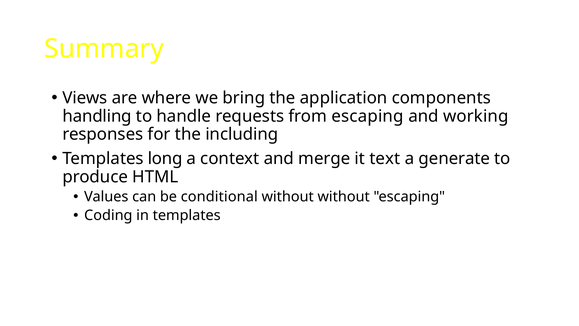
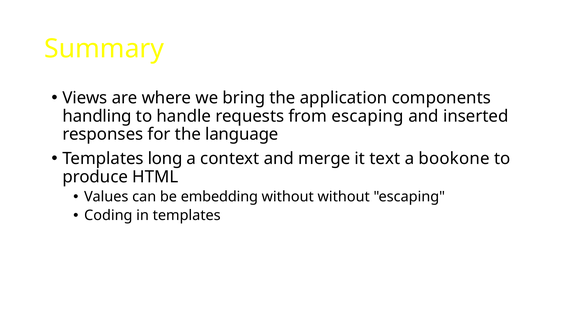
working: working -> inserted (476, 116)
including: including -> language (242, 134)
generate: generate -> bookone (454, 159)
conditional: conditional -> embedding (219, 197)
